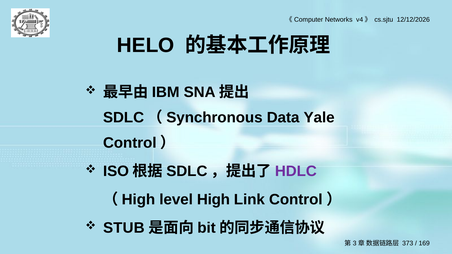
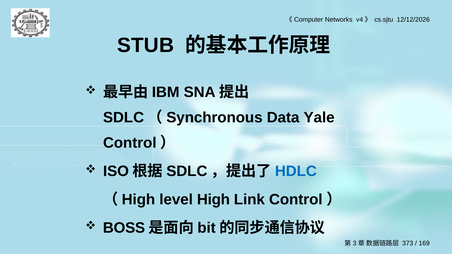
HELO: HELO -> STUB (146, 45)
HDLC colour: purple -> blue (296, 171)
STUB: STUB -> BOSS (124, 228)
